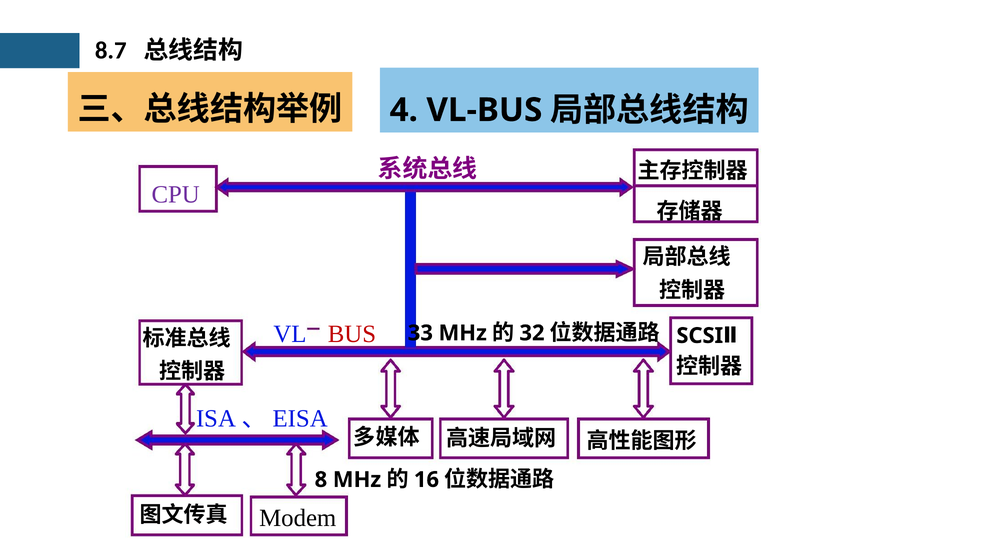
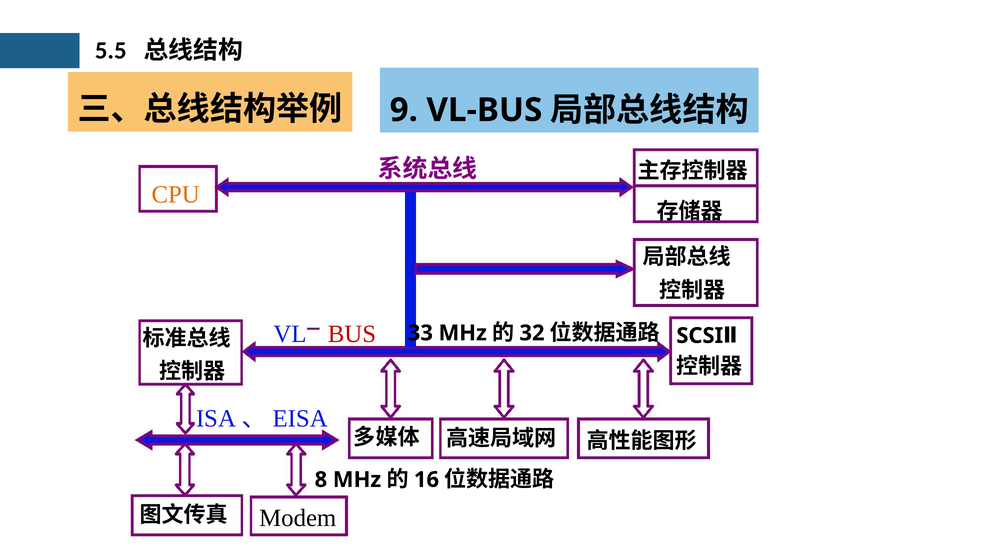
8.7: 8.7 -> 5.5 (111, 50)
4: 4 -> 9 (404, 110)
CPU colour: purple -> orange (176, 194)
